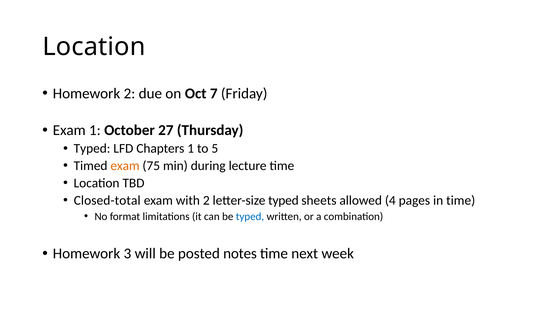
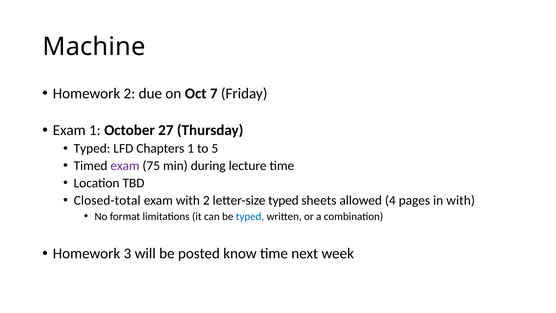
Location: Location -> Machine (94, 47)
exam colour: orange -> purple (125, 166)
in time: time -> with (461, 200)
notes: notes -> know (240, 253)
